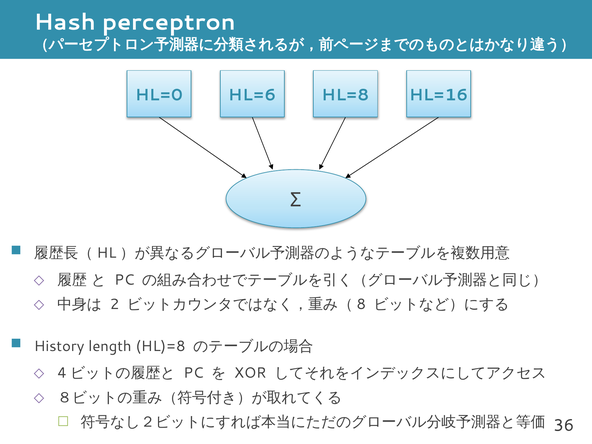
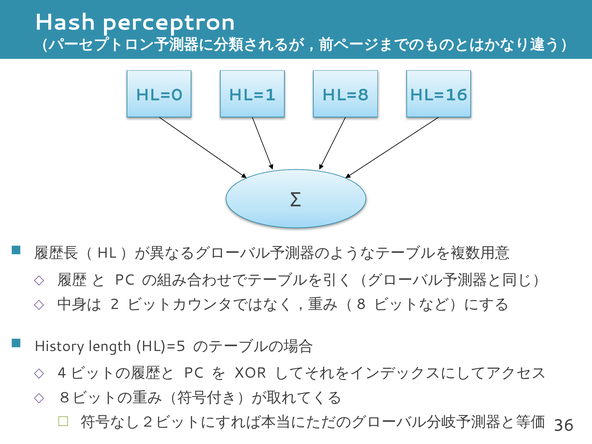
HL=6: HL=6 -> HL=1 (252, 95)
HL)=8: HL)=8 -> HL)=5 (161, 346)
